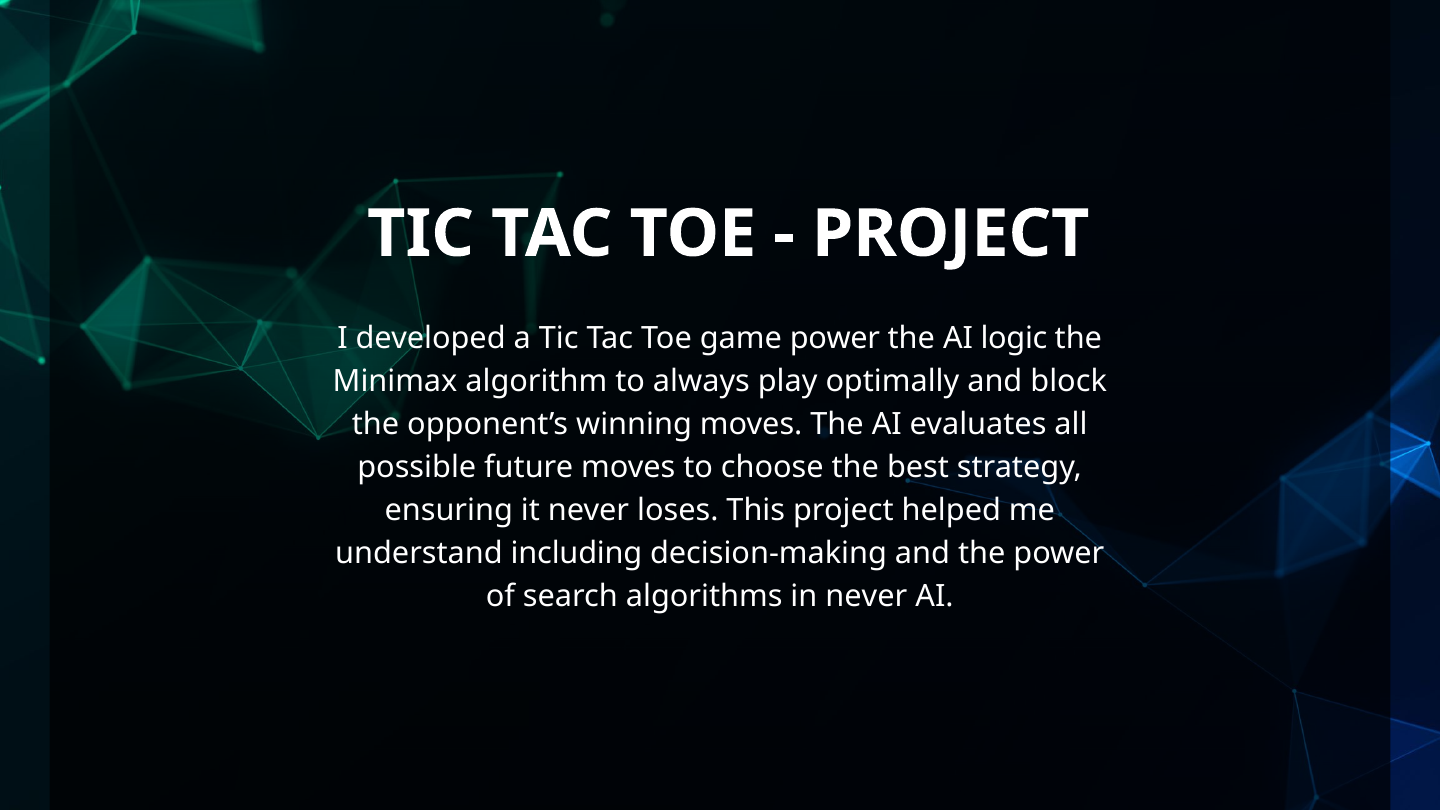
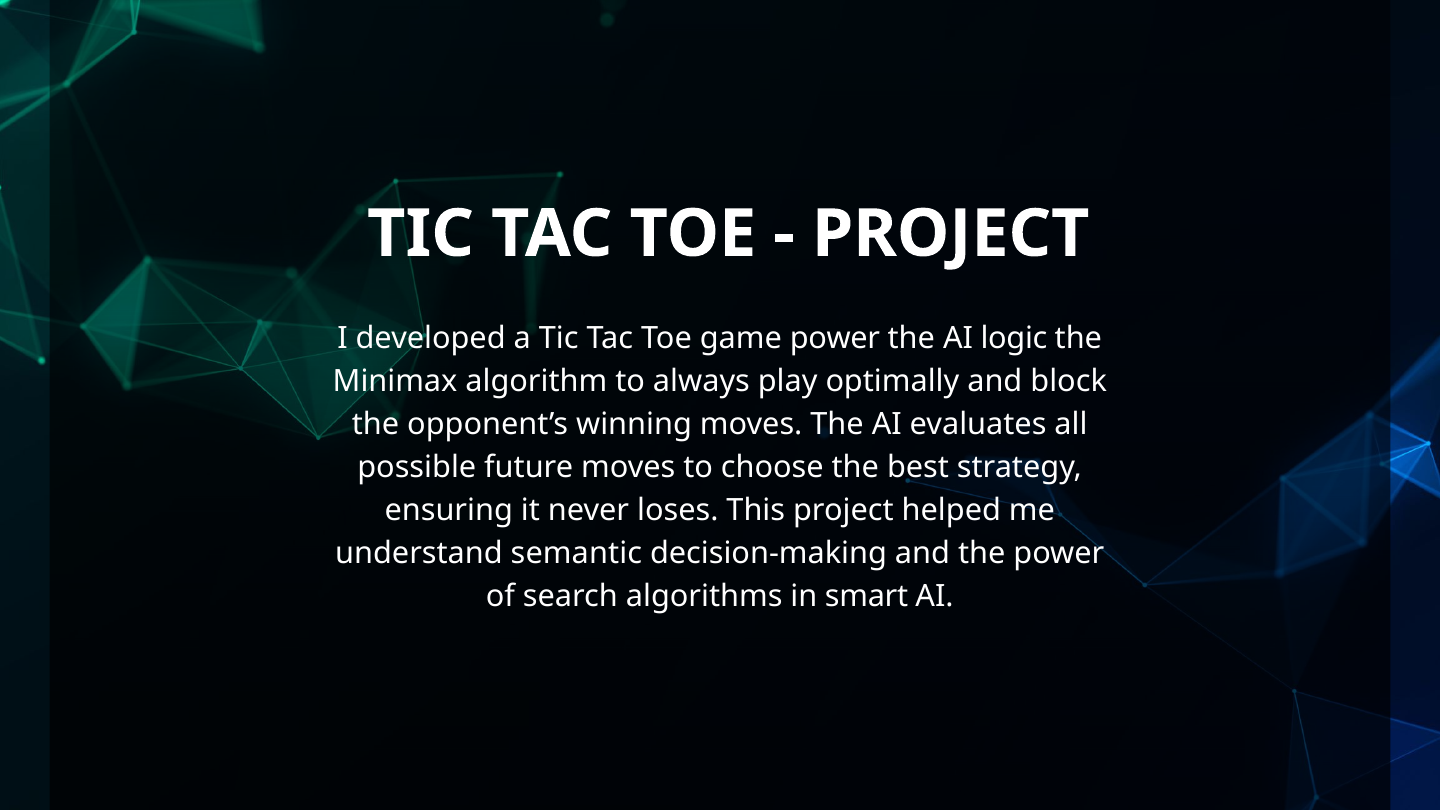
including: including -> semantic (576, 554)
in never: never -> smart (867, 597)
